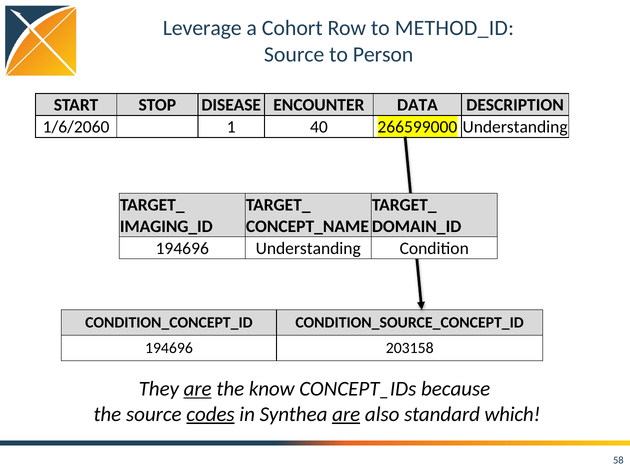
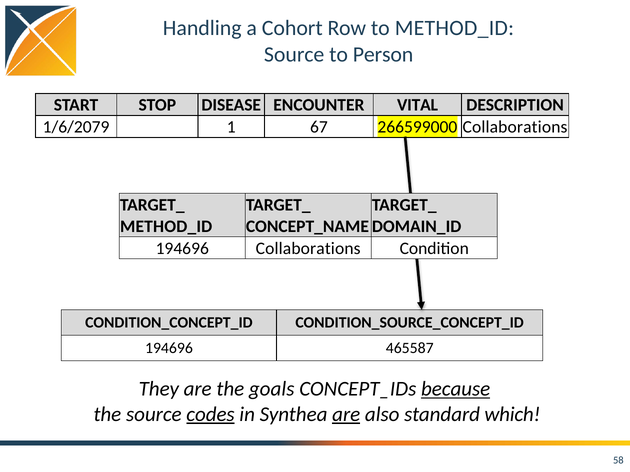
Leverage: Leverage -> Handling (202, 28)
DATA: DATA -> VITAL (417, 105)
1/6/2060: 1/6/2060 -> 1/6/2079 (76, 127)
40: 40 -> 67 (319, 127)
Understanding: Understanding -> Collaborations (515, 127)
IMAGING_ID: IMAGING_ID -> METHOD_ID (166, 227)
194696 Understanding: Understanding -> Collaborations (308, 249)
203158: 203158 -> 465587 (410, 349)
are underline: present -> none (198, 389)
know: know -> goals (272, 389)
because underline: none -> present (456, 389)
